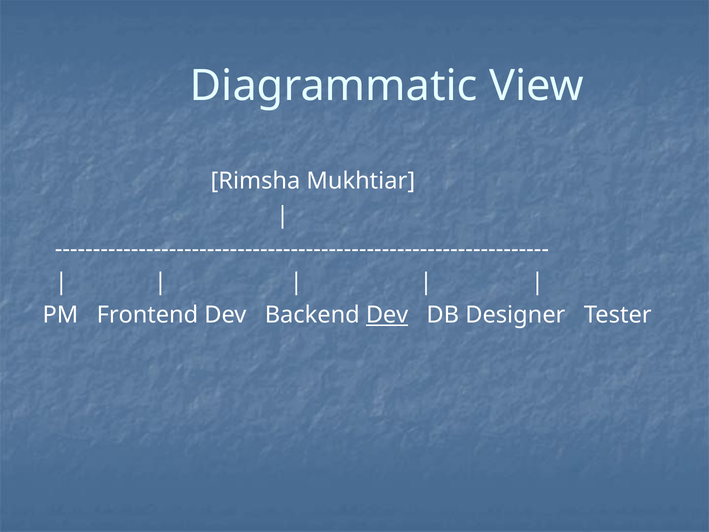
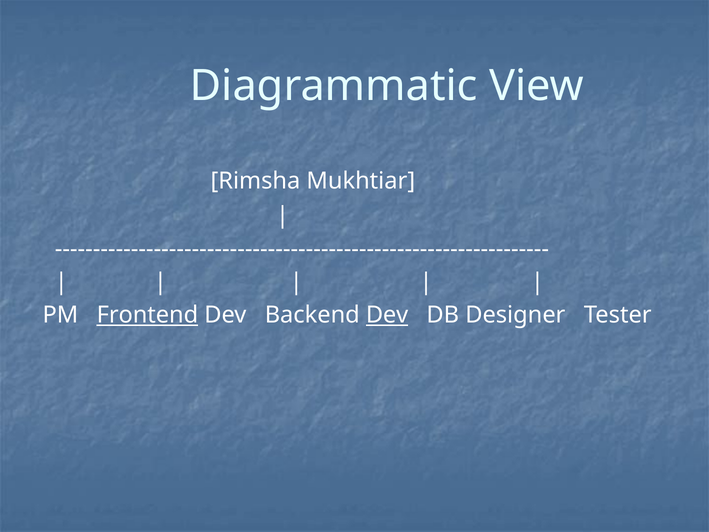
Frontend underline: none -> present (147, 315)
